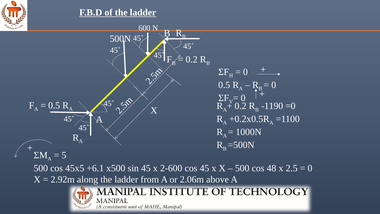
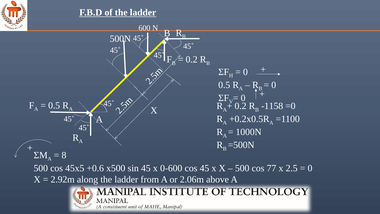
-1190: -1190 -> -1158 (272, 106)
5: 5 -> 8 (64, 155)
+6.1: +6.1 -> +0.6 (95, 168)
2-600: 2-600 -> 0-600 (171, 168)
48: 48 -> 77 (271, 168)
